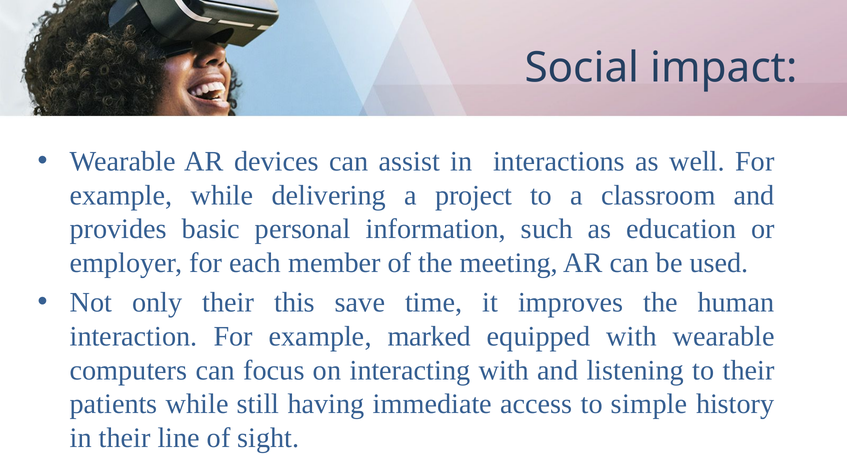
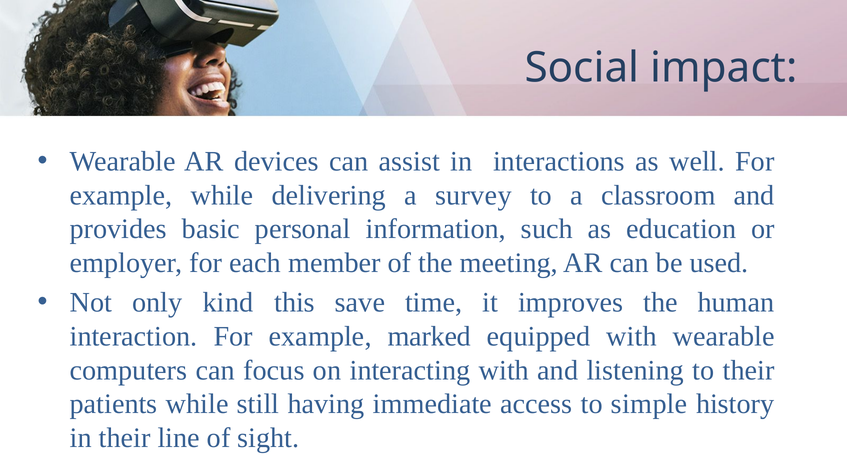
project: project -> survey (473, 196)
only their: their -> kind (228, 303)
